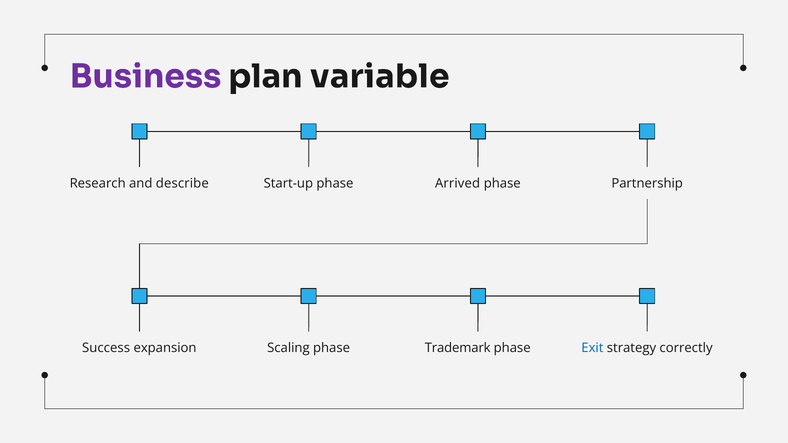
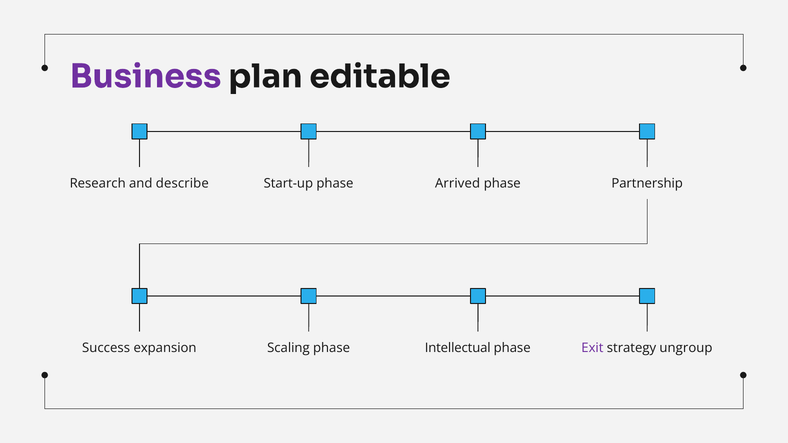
variable: variable -> editable (380, 77)
Trademark: Trademark -> Intellectual (458, 348)
Exit colour: blue -> purple (592, 348)
correctly: correctly -> ungroup (686, 348)
